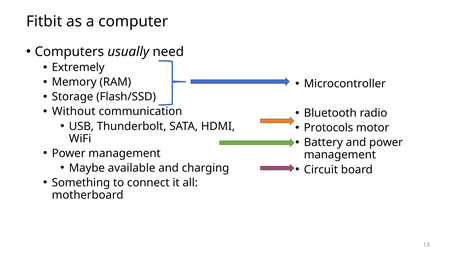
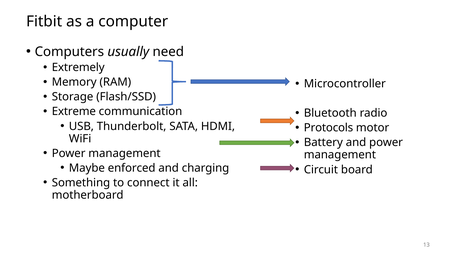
Without: Without -> Extreme (74, 111)
available: available -> enforced (132, 168)
